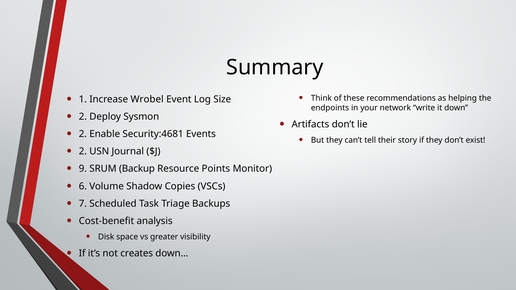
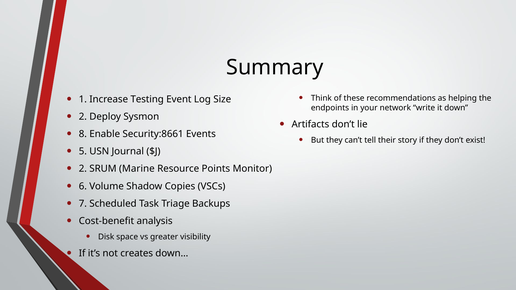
Wrobel: Wrobel -> Testing (147, 99)
2: 2 -> 8 (83, 134)
Security:4681: Security:4681 -> Security:8661 (153, 134)
2: 2 -> 5 (83, 151)
9: 9 -> 2 (83, 169)
Backup: Backup -> Marine (137, 169)
